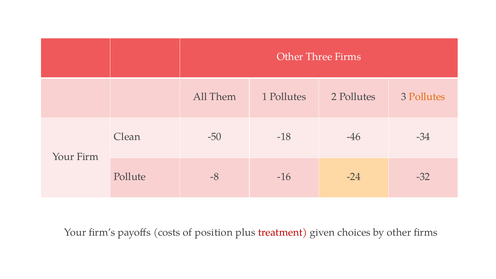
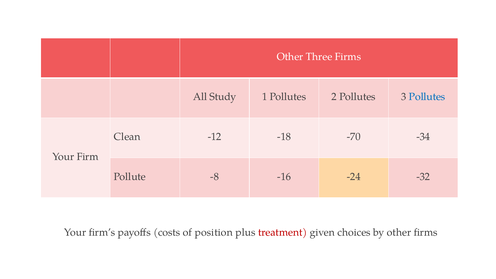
Them: Them -> Study (223, 97)
Pollutes colour: orange -> blue (427, 97)
-50: -50 -> -12 (215, 137)
-46: -46 -> -70 (354, 137)
